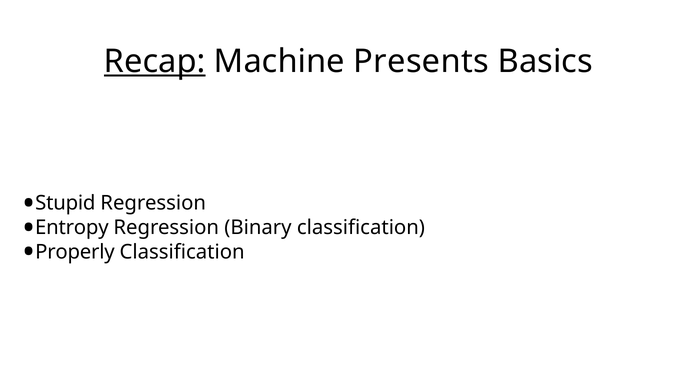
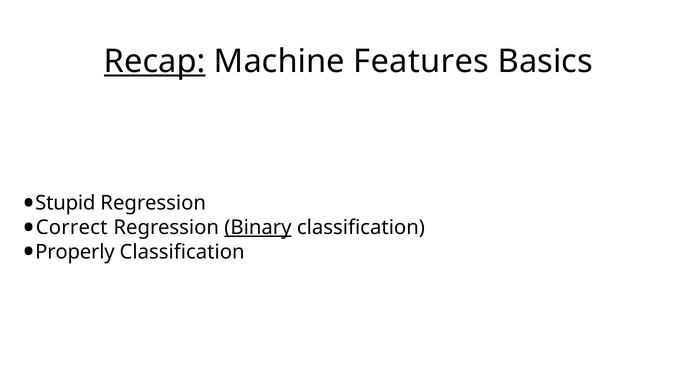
Presents: Presents -> Features (421, 61)
Entropy: Entropy -> Correct (72, 228)
Binary underline: none -> present (258, 228)
